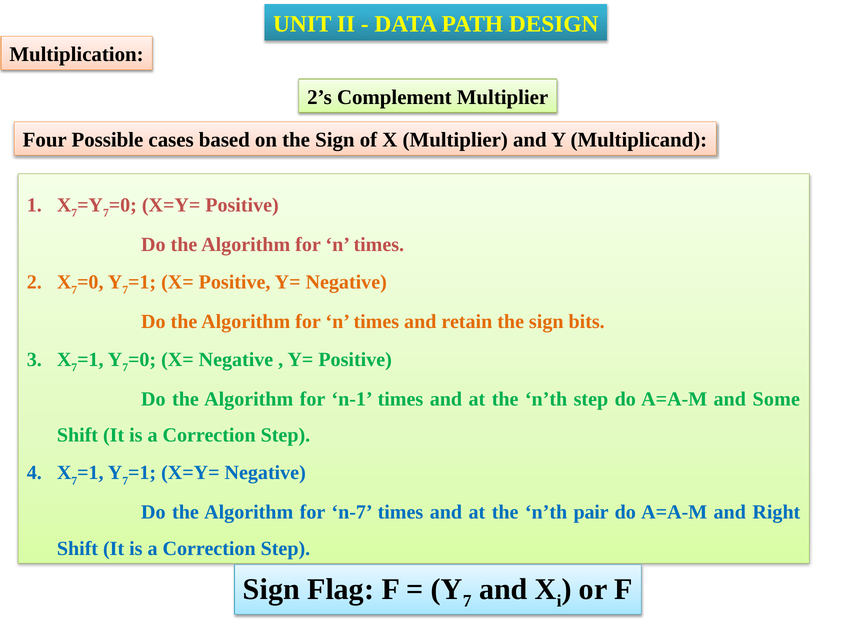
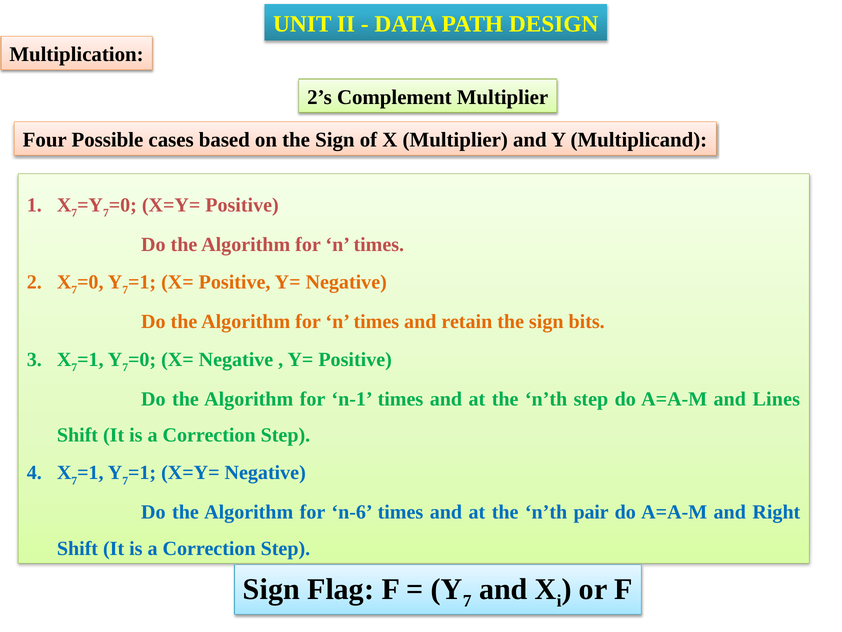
Some: Some -> Lines (776, 399)
n-7: n-7 -> n-6 (352, 512)
